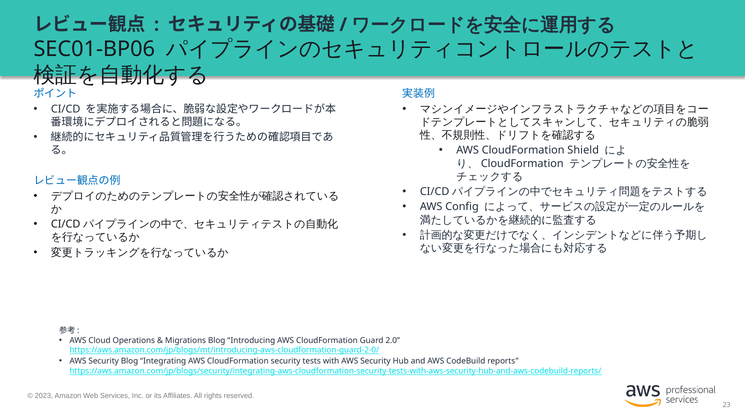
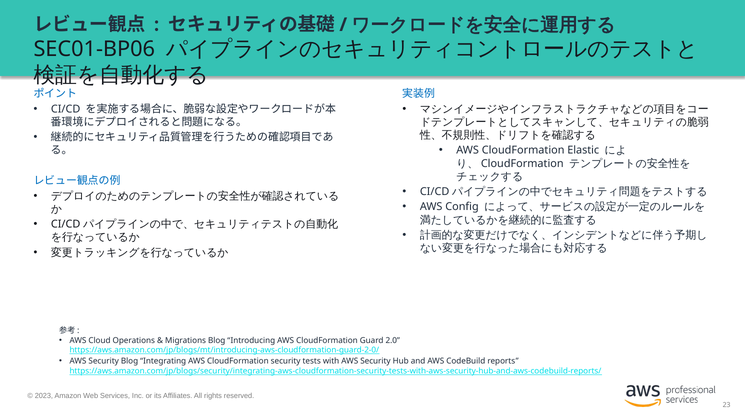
Shield: Shield -> Elastic (583, 150)
